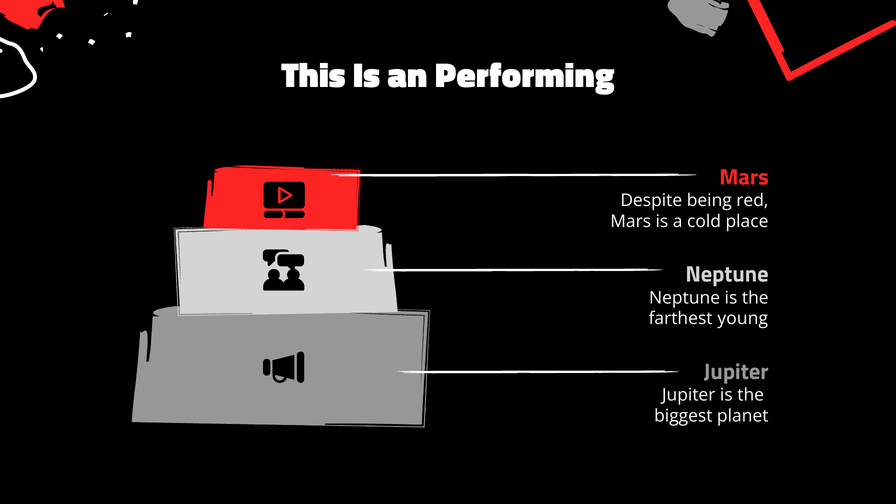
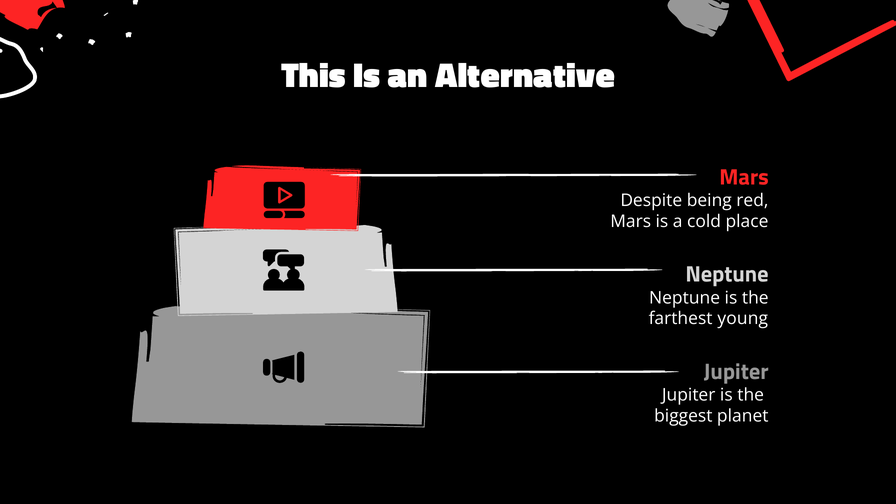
Performing: Performing -> Alternative (525, 76)
